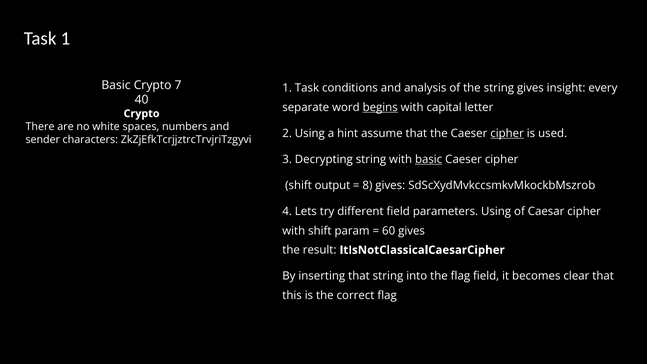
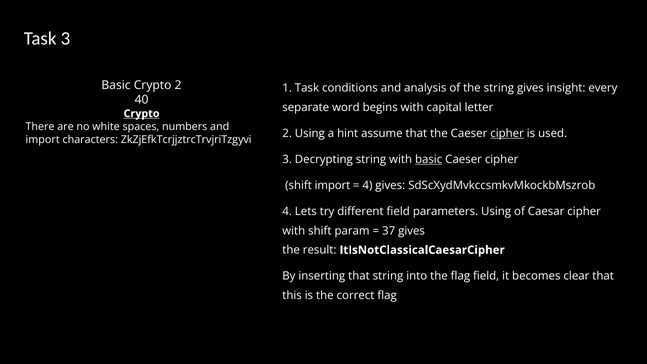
Task 1: 1 -> 3 (65, 38)
Crypto 7: 7 -> 2 (178, 85)
begins underline: present -> none (380, 107)
Crypto underline: none -> present (142, 114)
sender: sender -> import (43, 139)
shift output: output -> import (332, 185)
8: 8 -> 4 (367, 185)
60: 60 -> 37 (389, 231)
